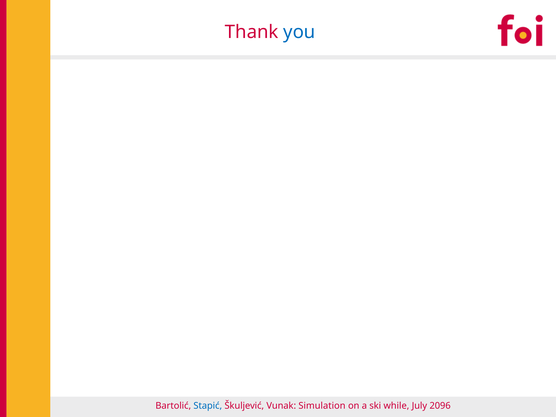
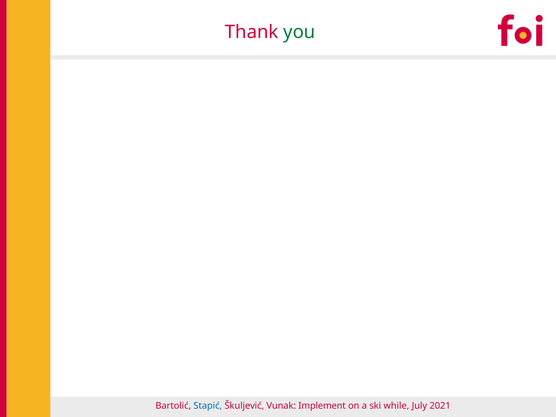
you colour: blue -> green (299, 32)
Simulation: Simulation -> Implement (322, 406)
2096: 2096 -> 2021 (440, 406)
